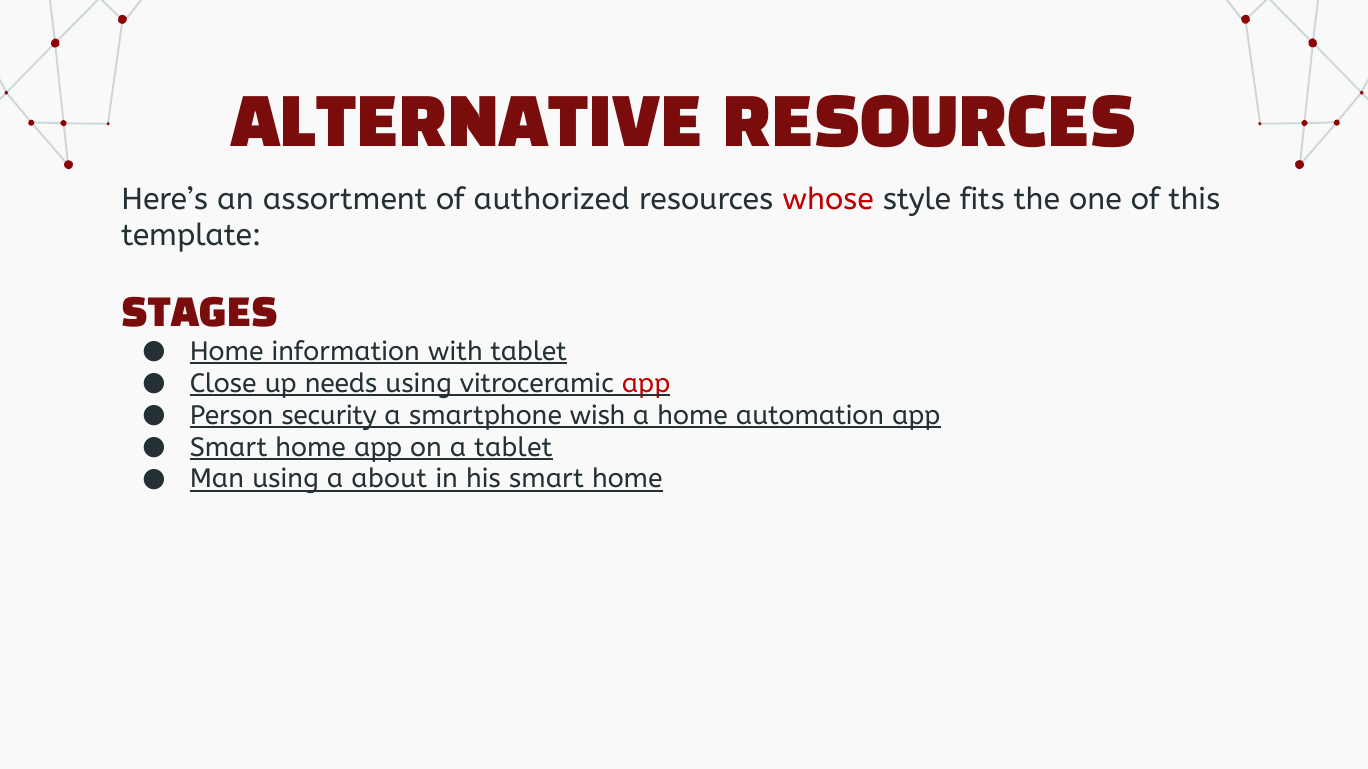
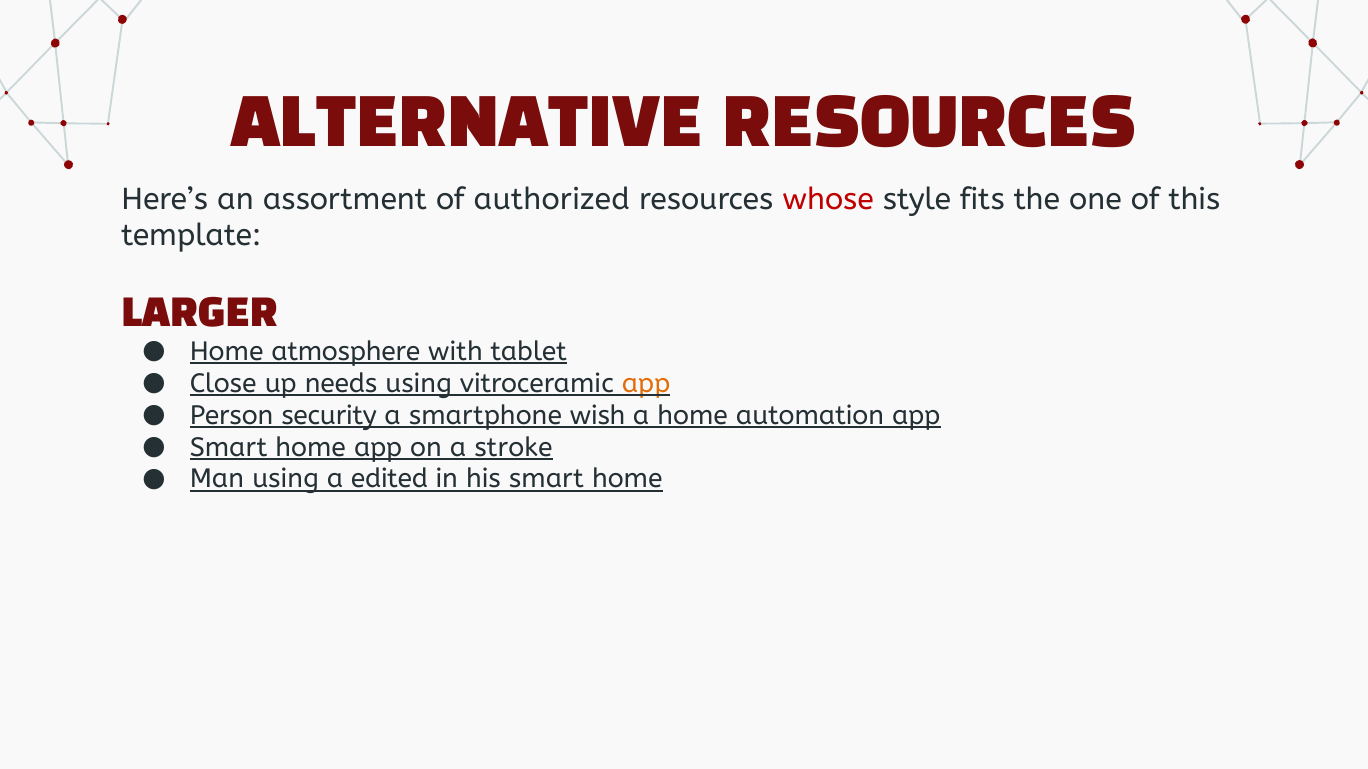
STAGES: STAGES -> LARGER (200, 314)
information: information -> atmosphere (346, 352)
app colour: red -> orange (646, 384)
a tablet: tablet -> stroke (513, 448)
about: about -> edited (390, 479)
